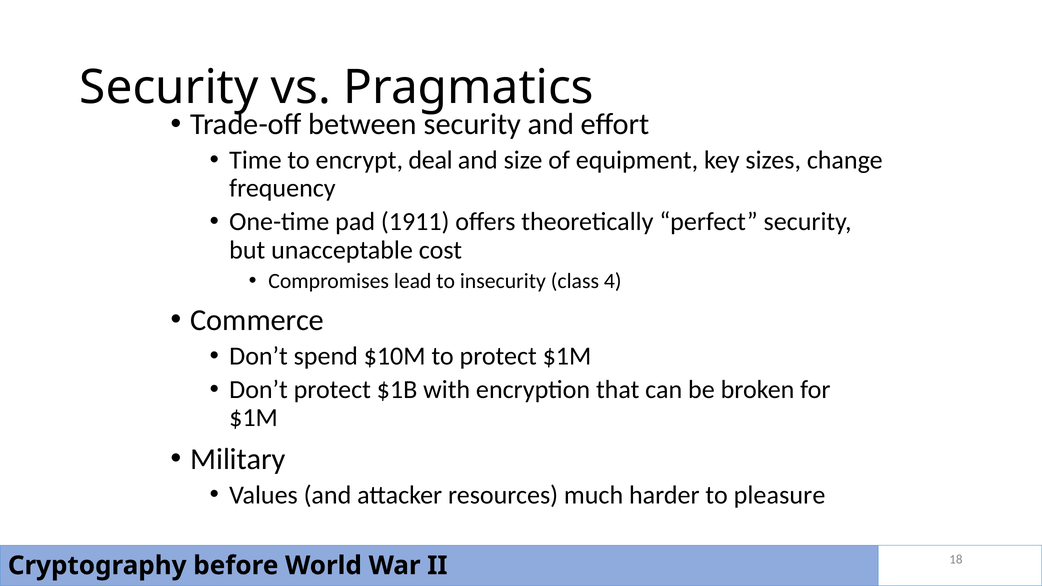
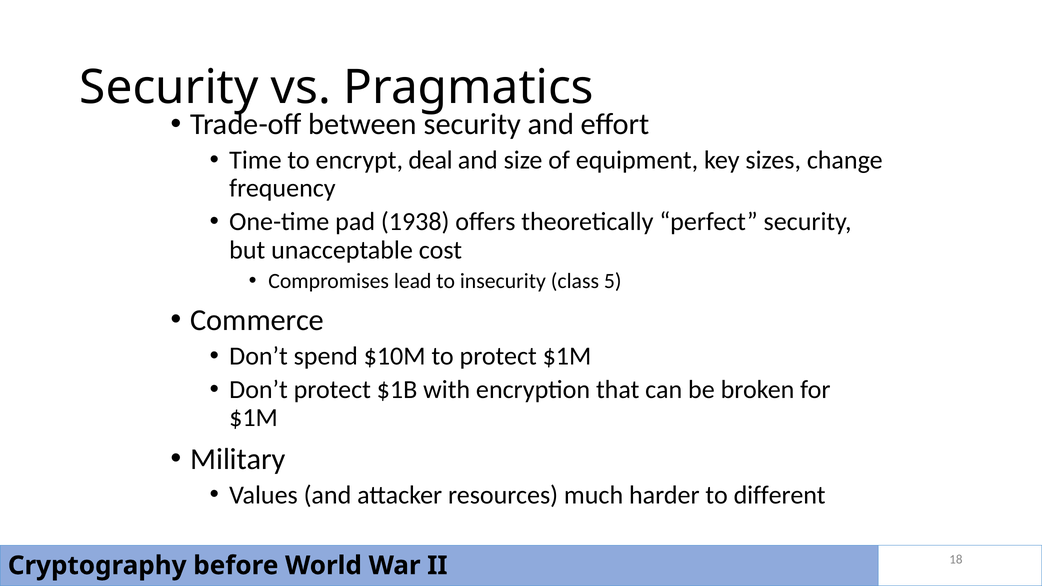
1911: 1911 -> 1938 (415, 222)
4: 4 -> 5 (613, 281)
pleasure: pleasure -> different (780, 495)
